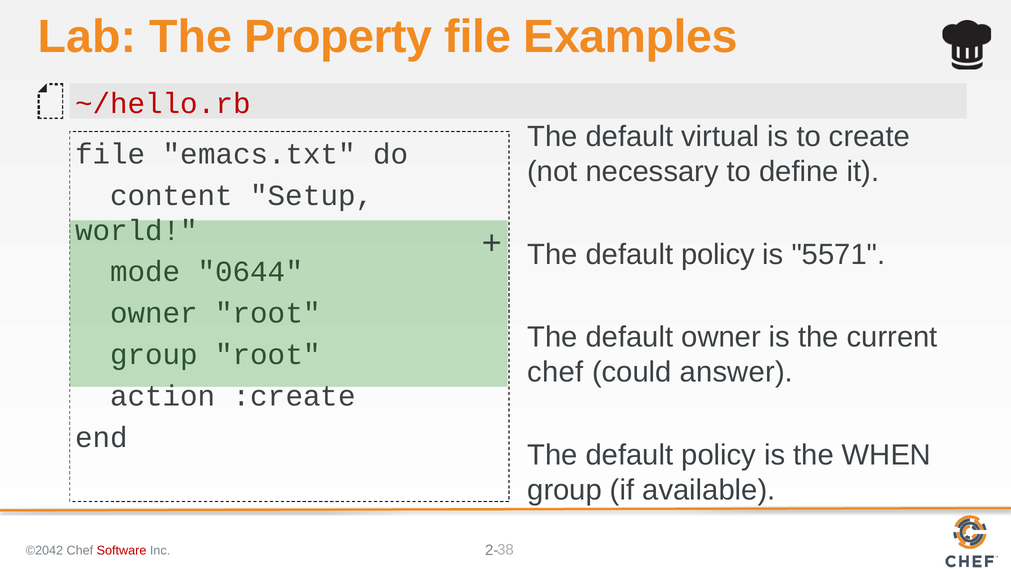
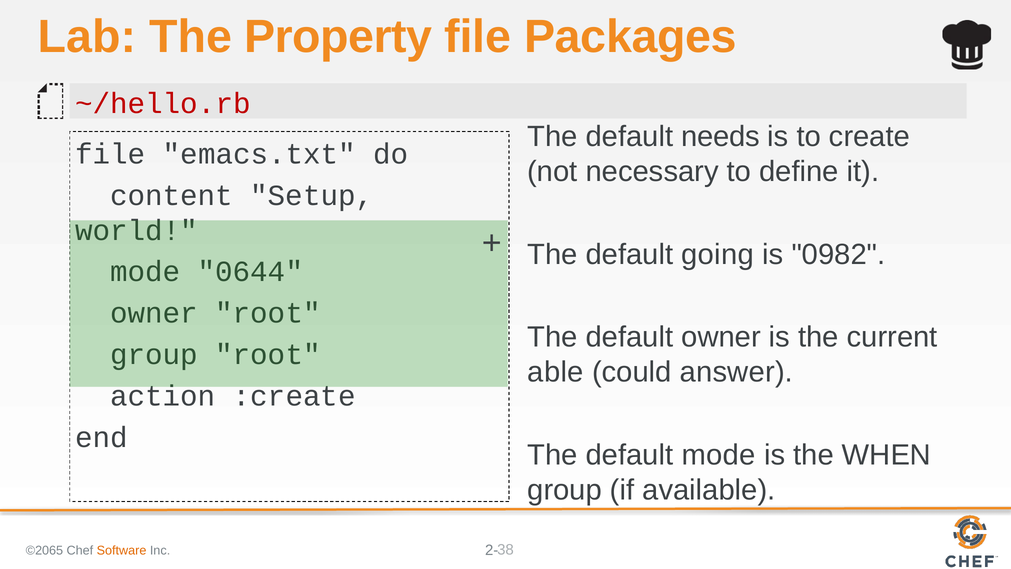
Examples: Examples -> Packages (630, 37)
virtual: virtual -> needs (720, 136)
policy: policy -> going (718, 254)
5571: 5571 -> 0982 (838, 254)
chef: chef -> able (556, 372)
policy: policy -> mode (719, 455)
©2042: ©2042 -> ©2065 (44, 550)
Software colour: red -> orange (122, 550)
